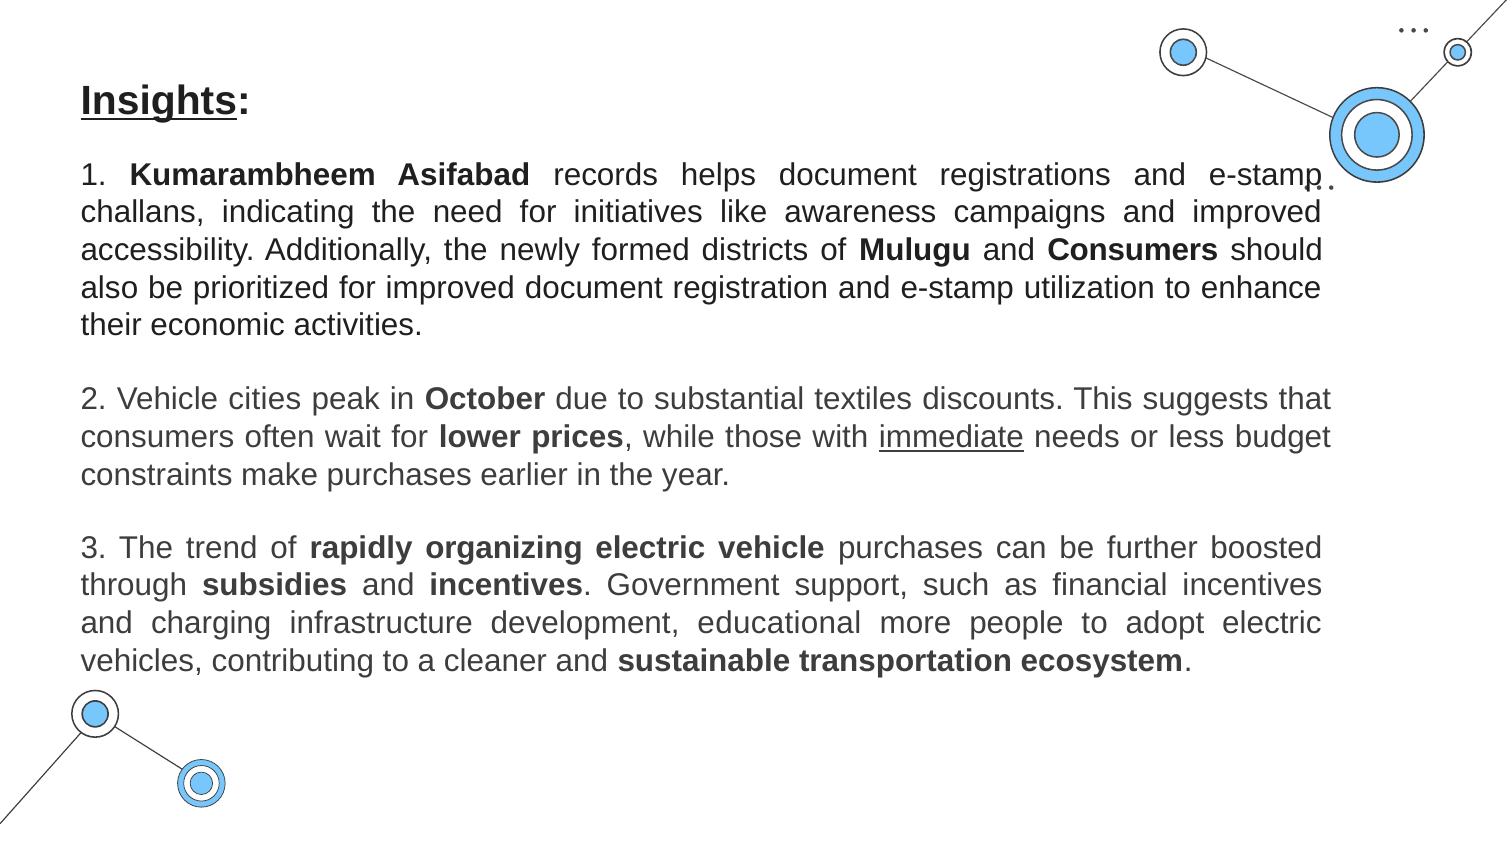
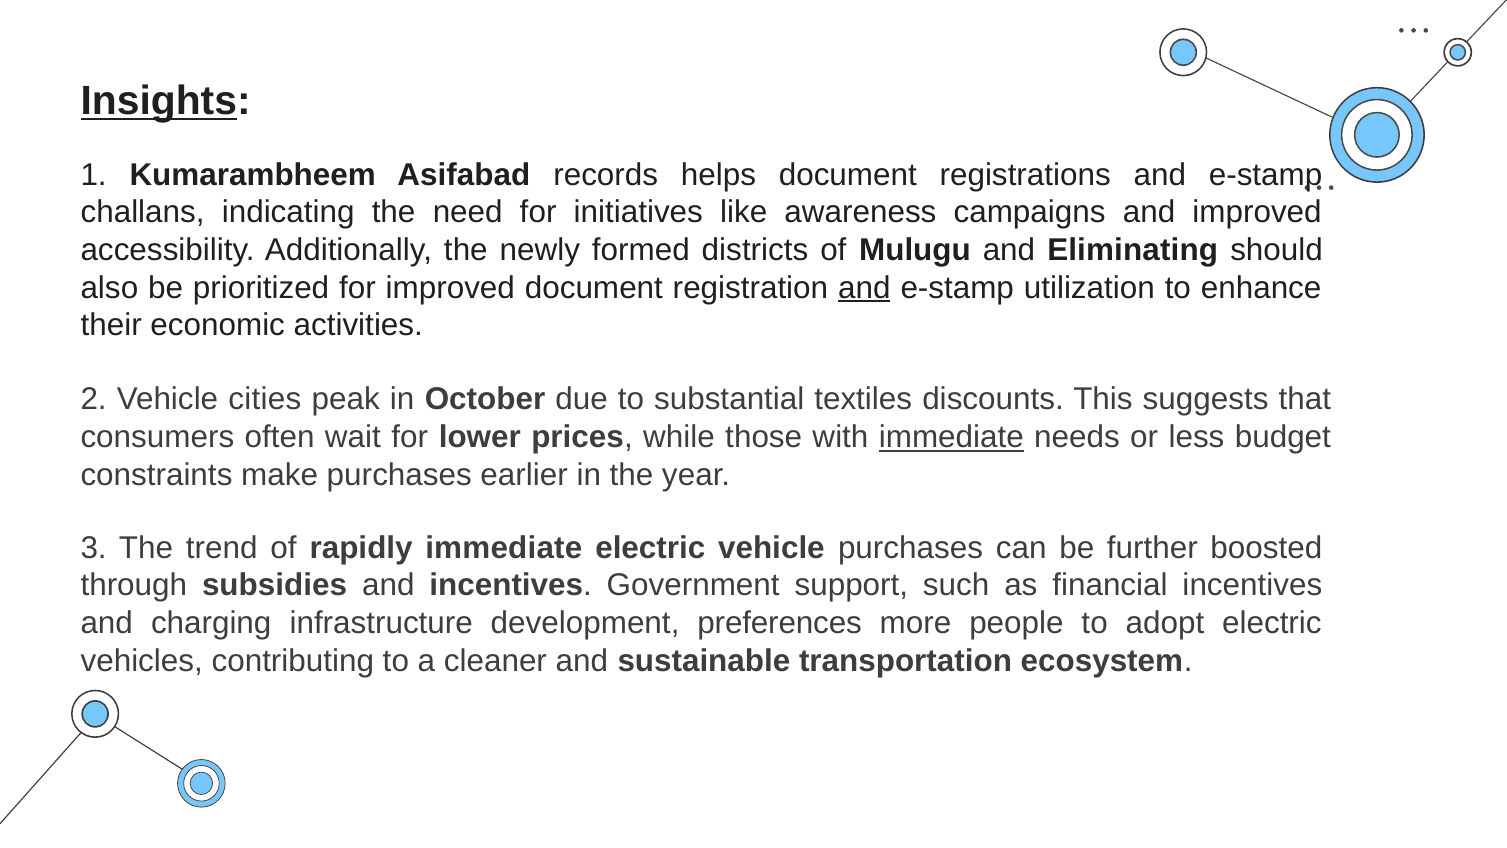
and Consumers: Consumers -> Eliminating (1133, 250)
and underline: none -> present (864, 288)
rapidly organizing: organizing -> immediate (504, 547)
educational: educational -> preferences (780, 623)
